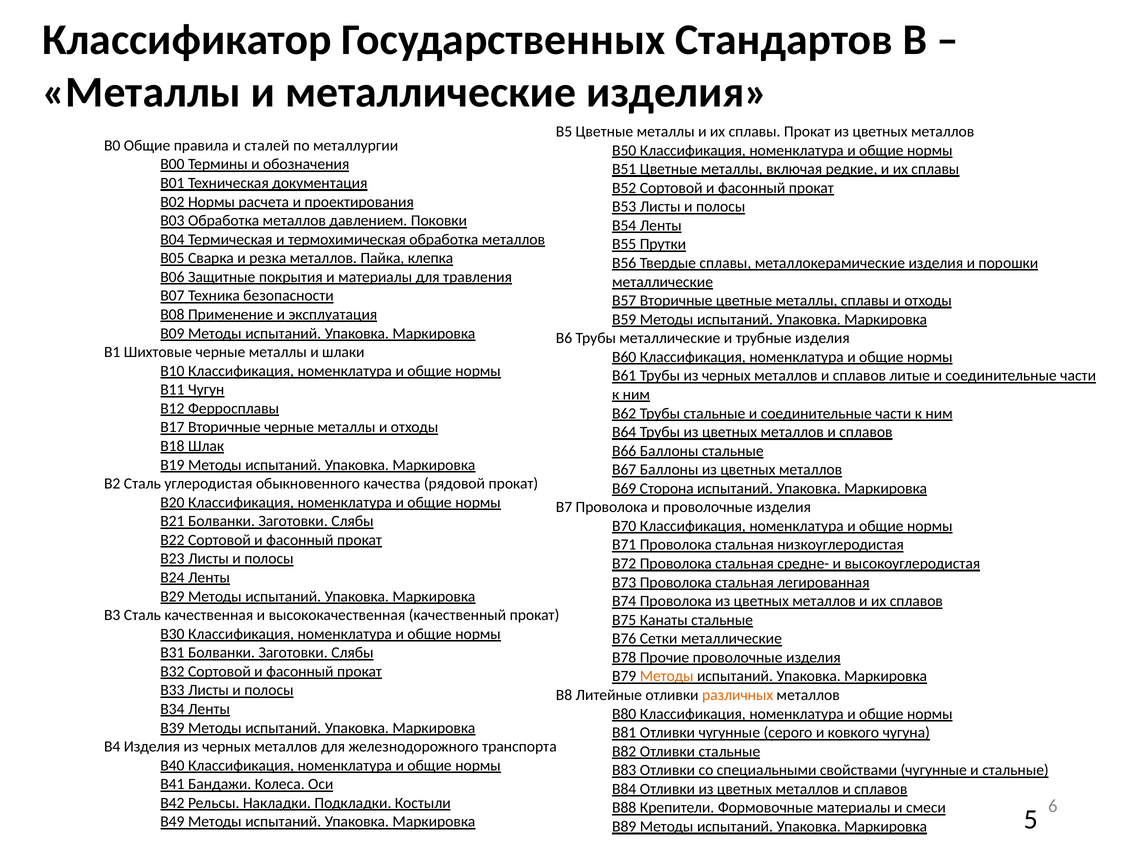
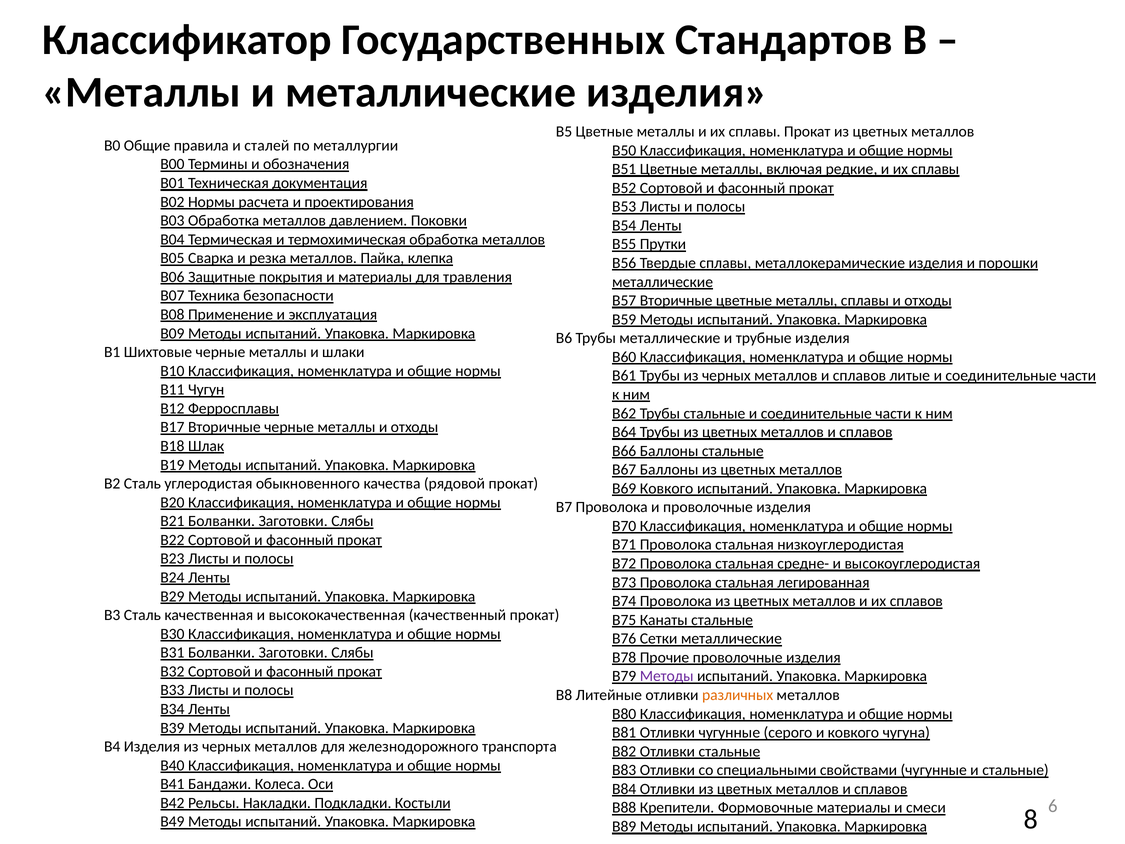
В69 Сторона: Сторона -> Ковкого (667, 488)
Методы colour: orange -> purple (667, 676)
5: 5 -> 8 (1031, 819)
